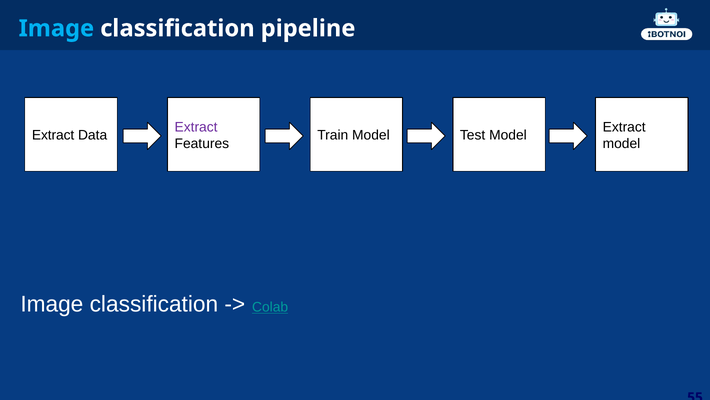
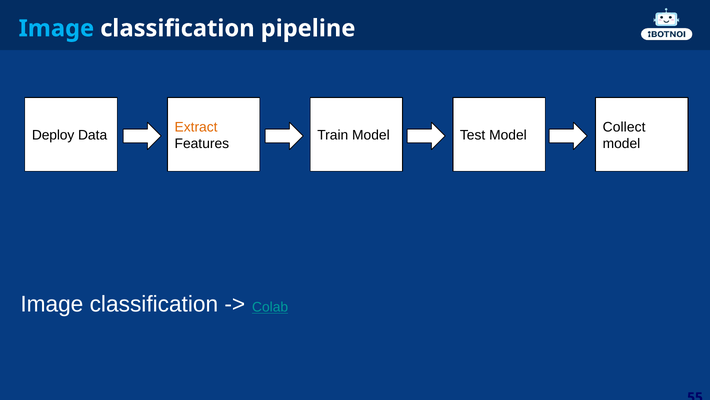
Extract colour: purple -> orange (196, 127)
Extract: Extract -> Collect (624, 127)
Extract: Extract -> Deploy (53, 135)
